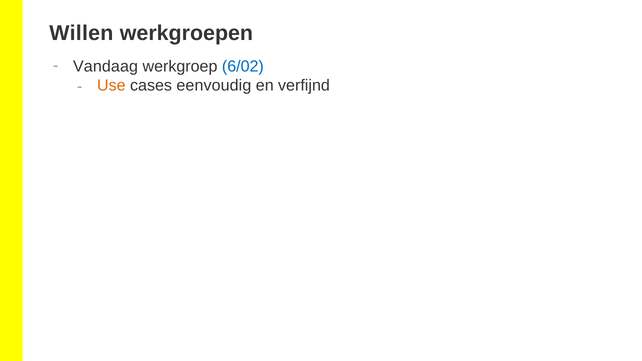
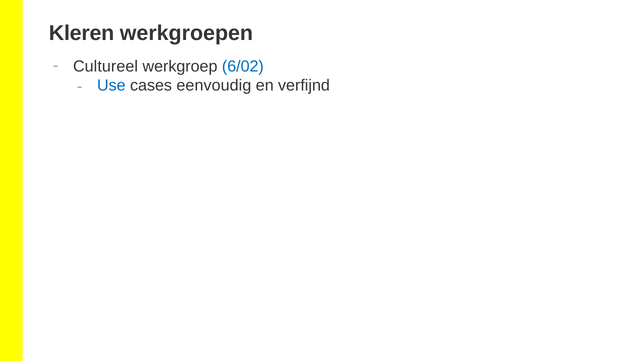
Willen: Willen -> Kleren (82, 33)
Vandaag: Vandaag -> Cultureel (106, 66)
Use colour: orange -> blue (111, 86)
